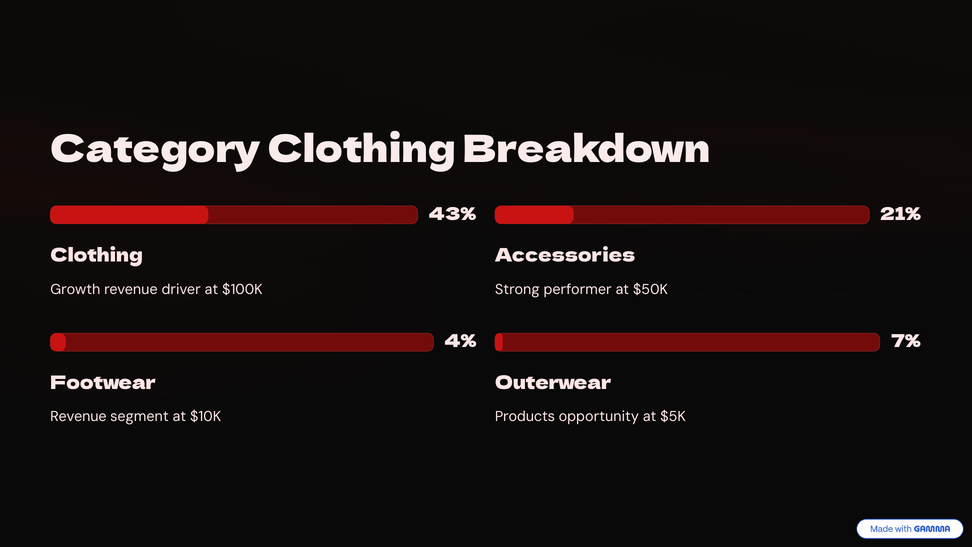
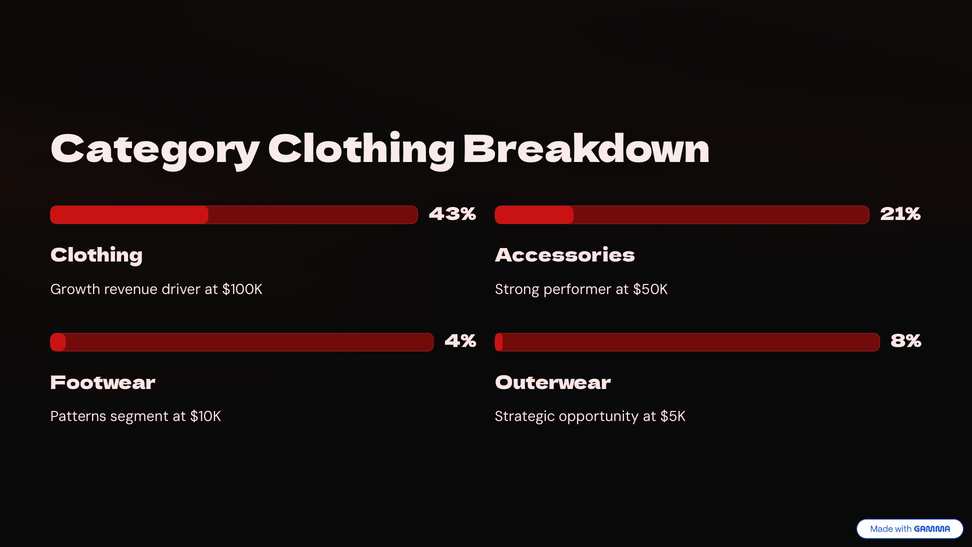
7%: 7% -> 8% (906, 341)
Revenue: Revenue -> Patterns (78, 416)
Products: Products -> Strategic (525, 416)
